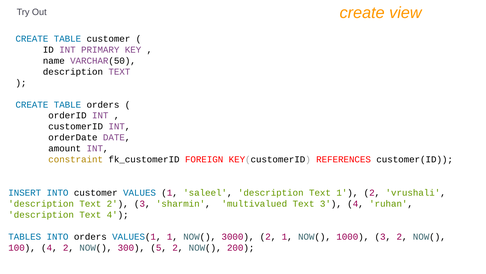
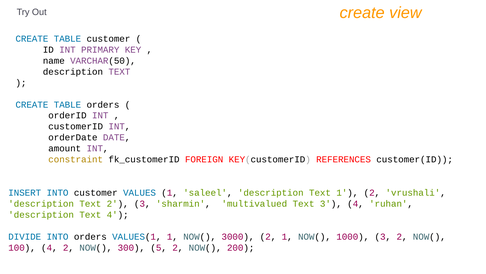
TABLES: TABLES -> DIVIDE (25, 236)
